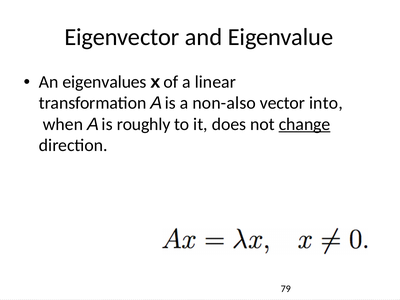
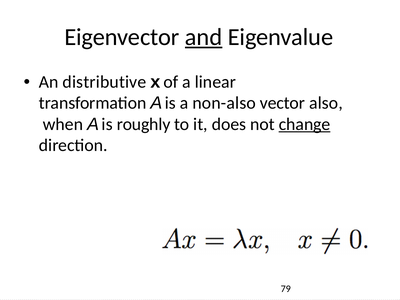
and underline: none -> present (204, 37)
eigenvalues: eigenvalues -> distributive (104, 82)
into: into -> also (326, 103)
